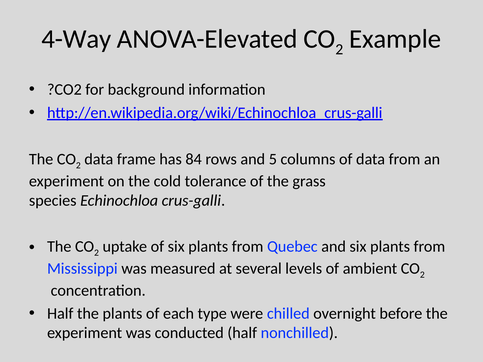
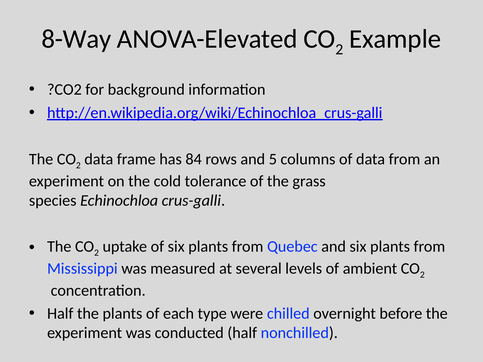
4-Way: 4-Way -> 8-Way (76, 39)
